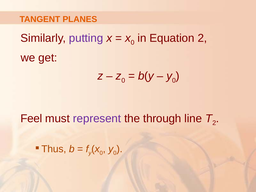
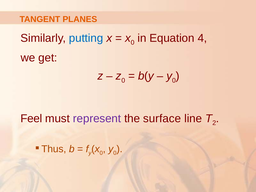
putting colour: purple -> blue (86, 38)
Equation 2: 2 -> 4 (202, 38)
through: through -> surface (162, 119)
